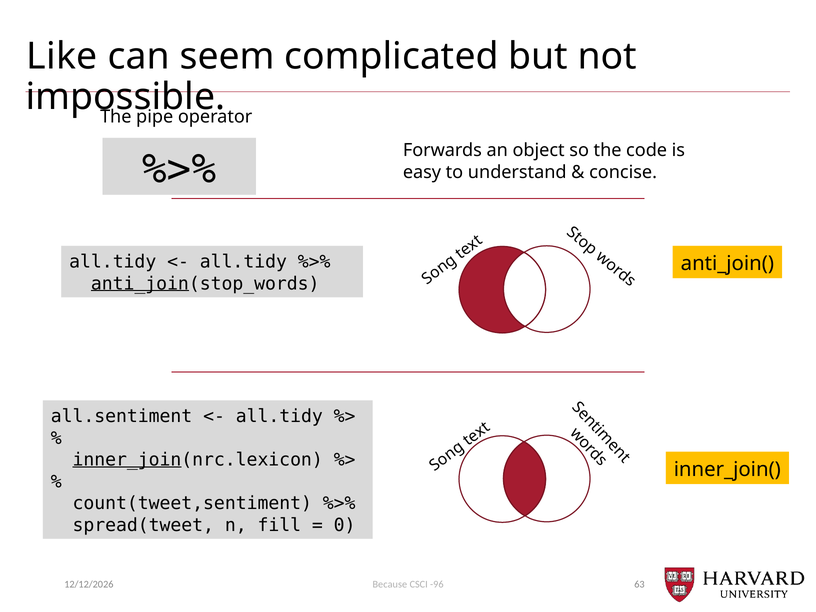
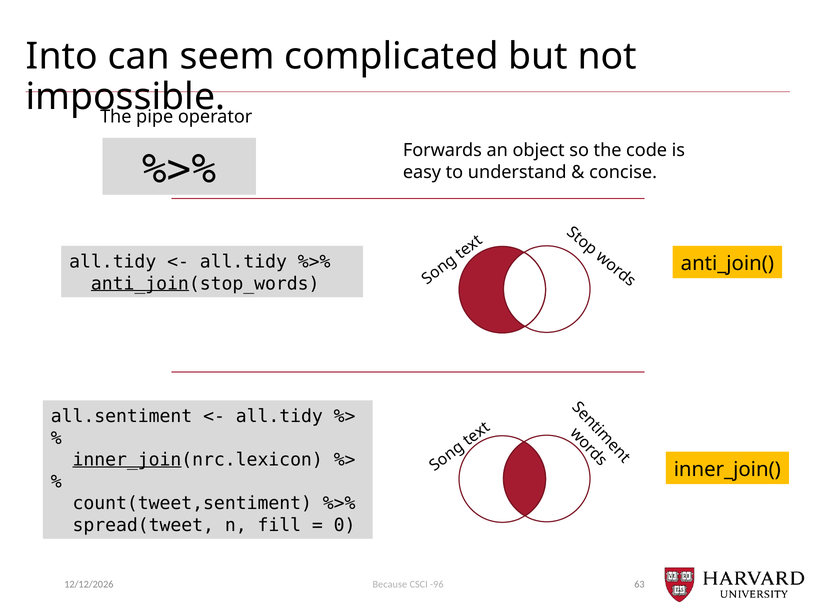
Like: Like -> Into (62, 57)
